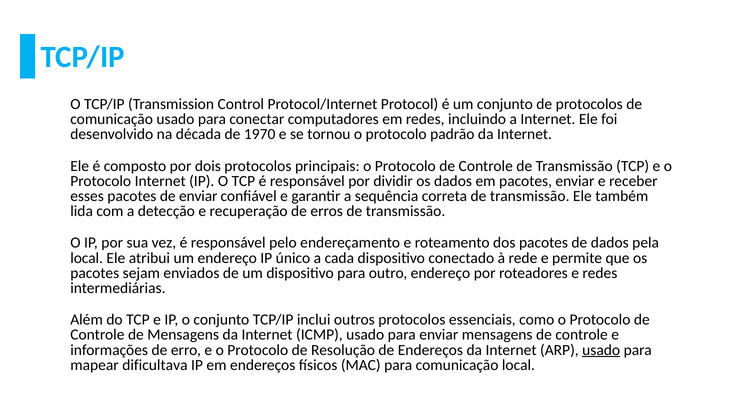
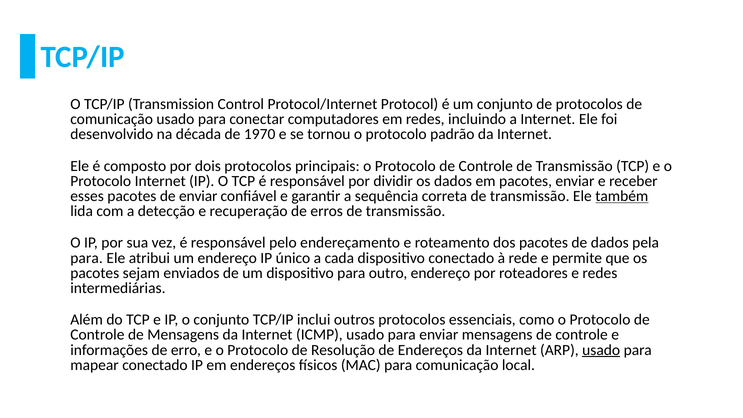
também underline: none -> present (622, 196)
local: local -> para (87, 258)
mapear dificultava: dificultava -> conectado (155, 365)
